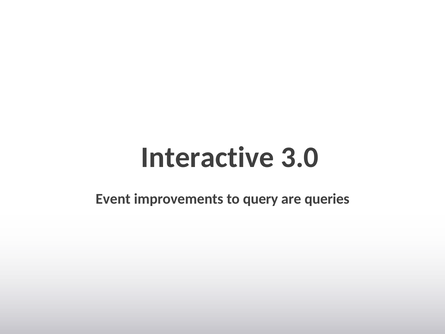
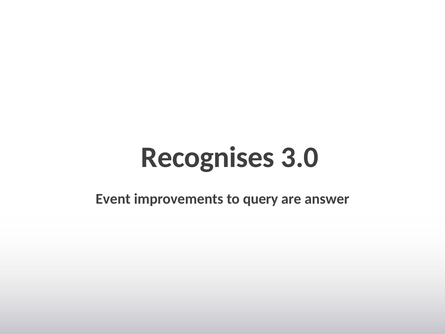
Interactive: Interactive -> Recognises (208, 157)
queries: queries -> answer (327, 199)
